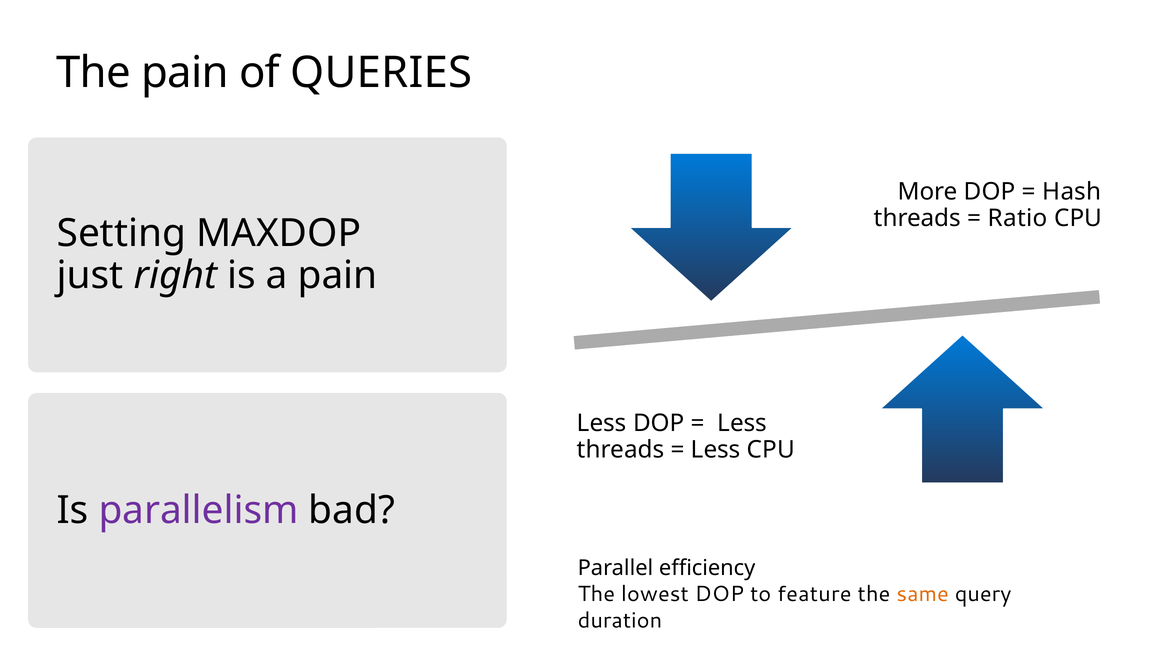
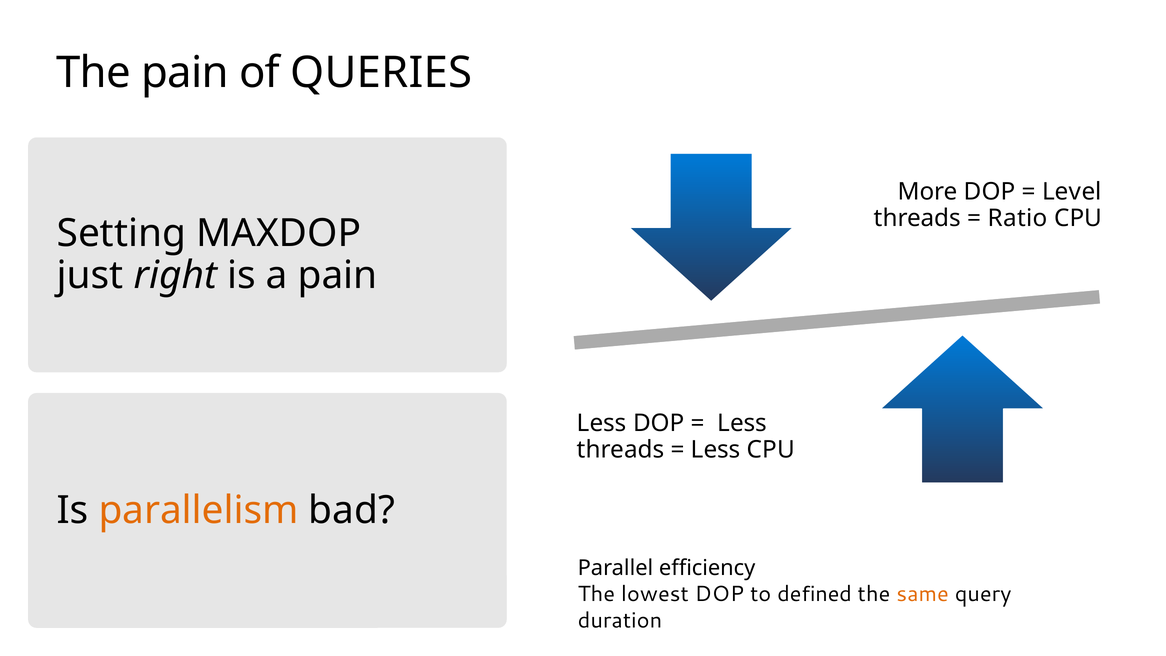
Hash: Hash -> Level (1072, 192)
parallelism colour: purple -> orange (198, 510)
feature: feature -> defined (815, 594)
